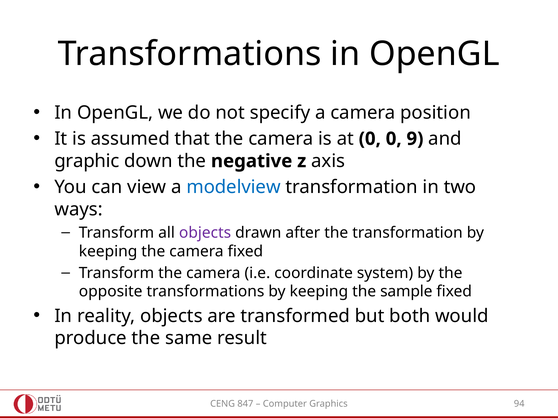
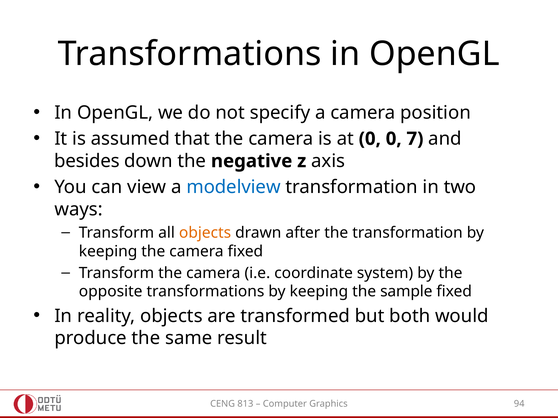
9: 9 -> 7 (415, 139)
graphic: graphic -> besides (87, 161)
objects colour: purple -> orange (205, 233)
847: 847 -> 813 (245, 404)
